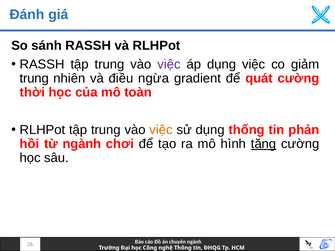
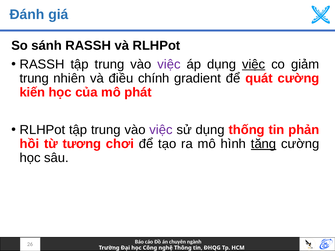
việc underline: none -> present (254, 64)
ngừa: ngừa -> chính (154, 78)
thời: thời -> kiến (32, 93)
toàn: toàn -> phát (138, 93)
việc colour: orange -> purple (161, 130)
từ ngành: ngành -> tương (82, 144)
